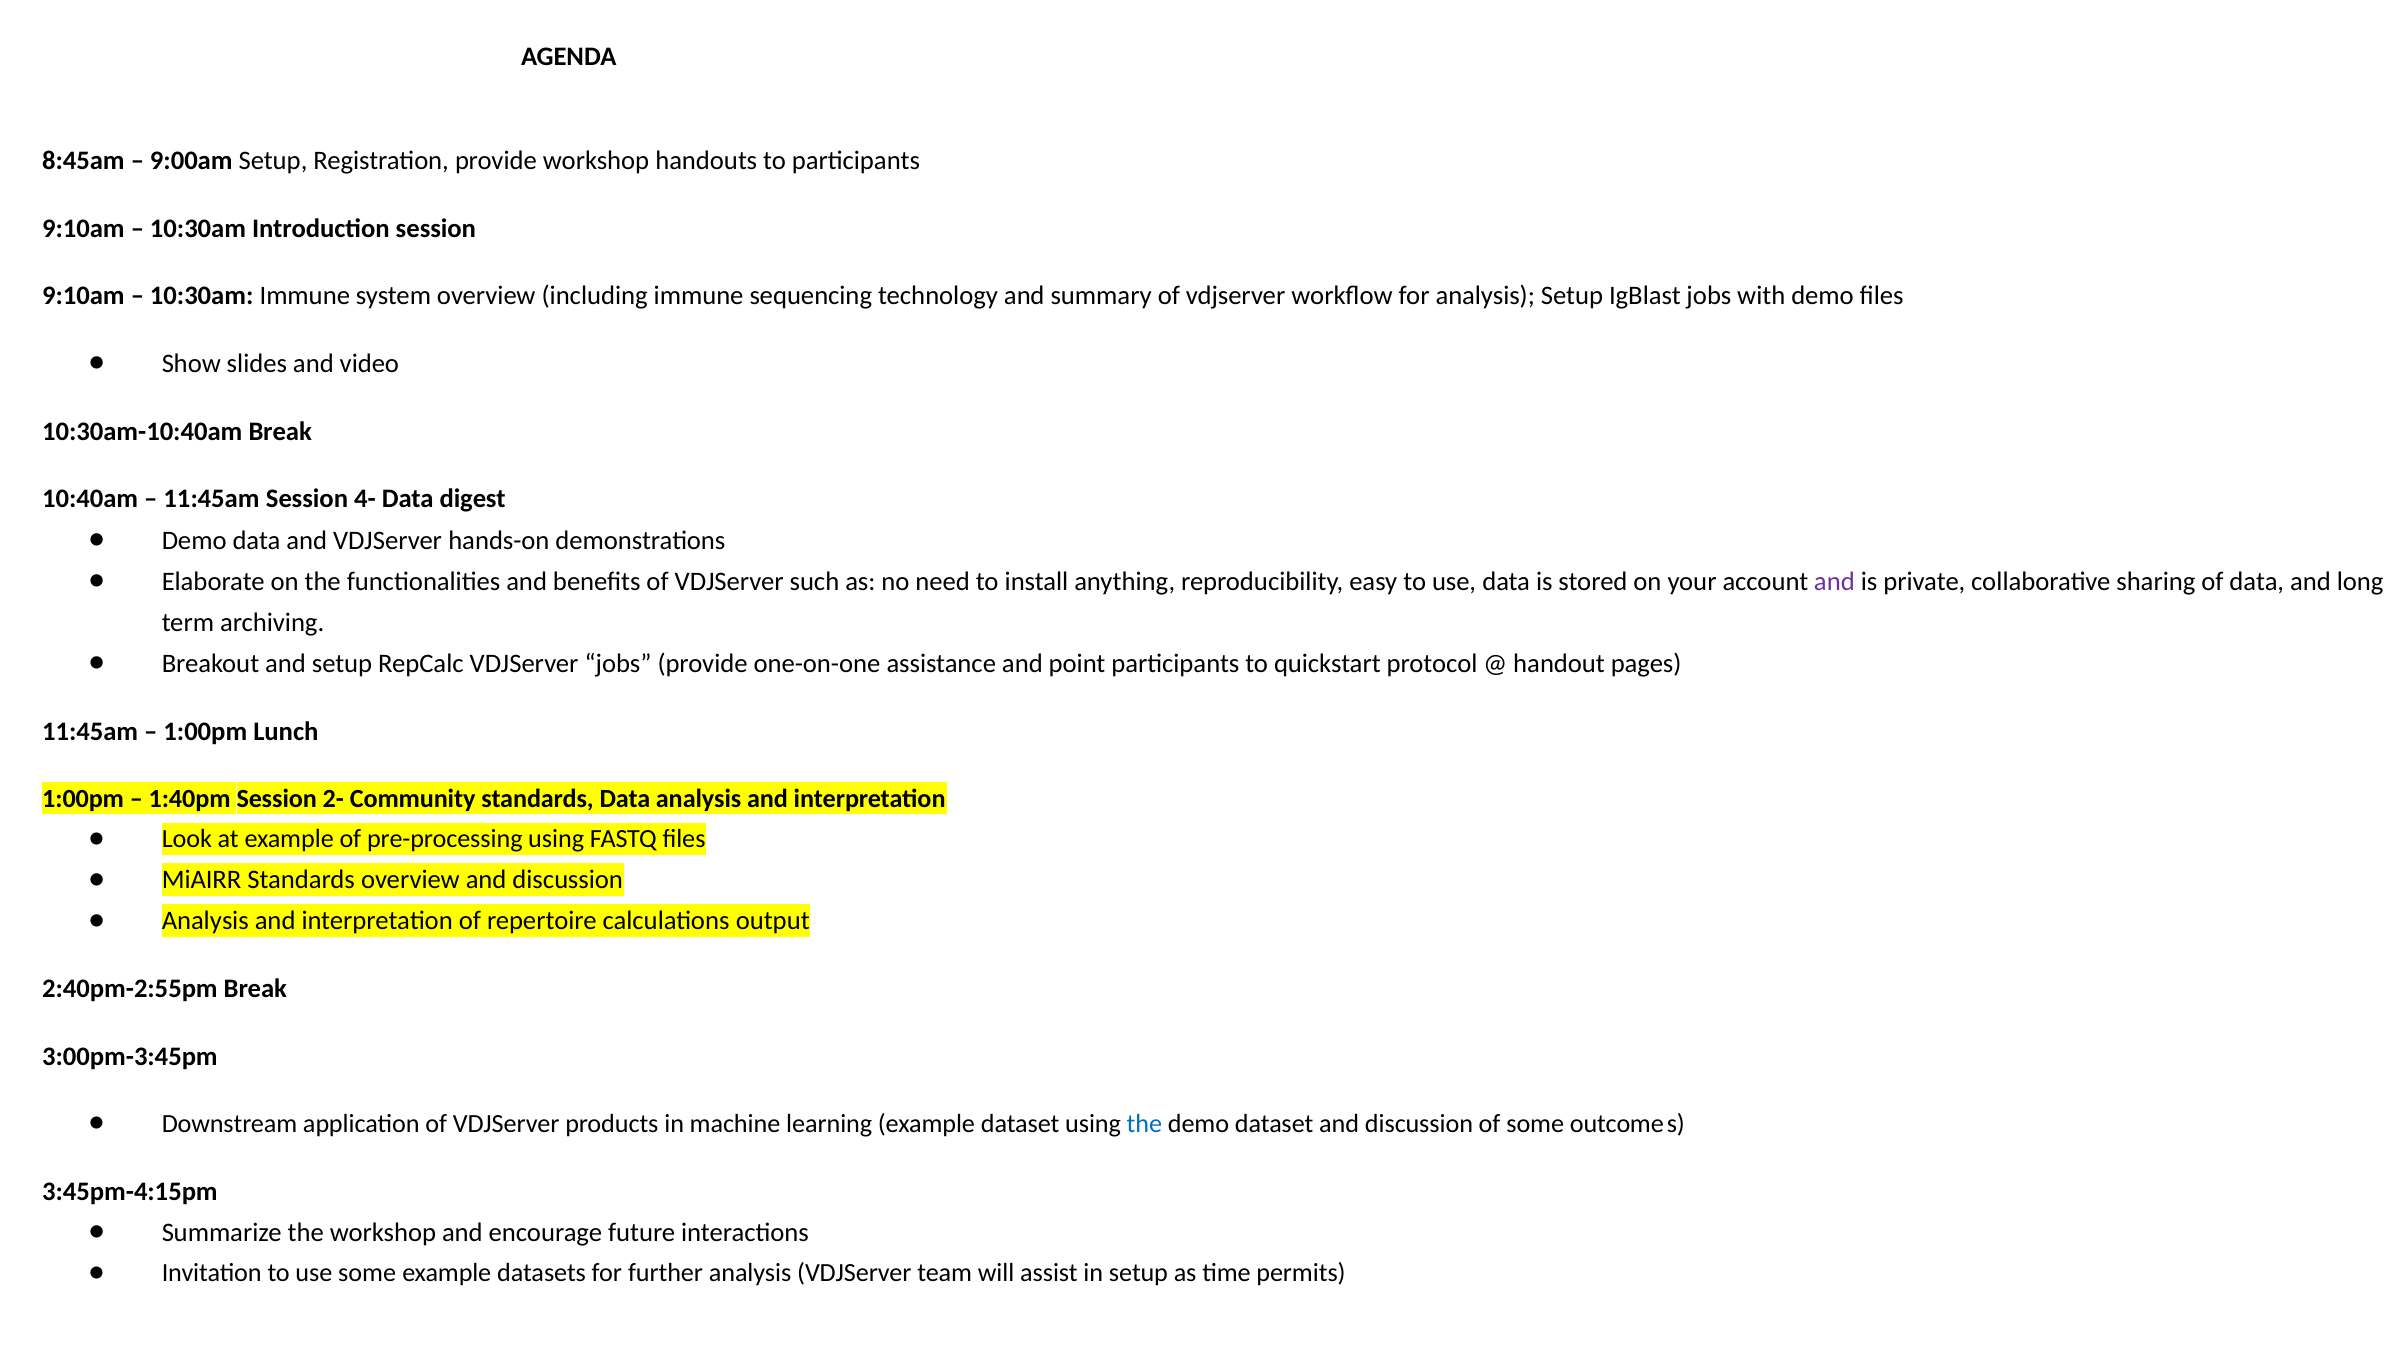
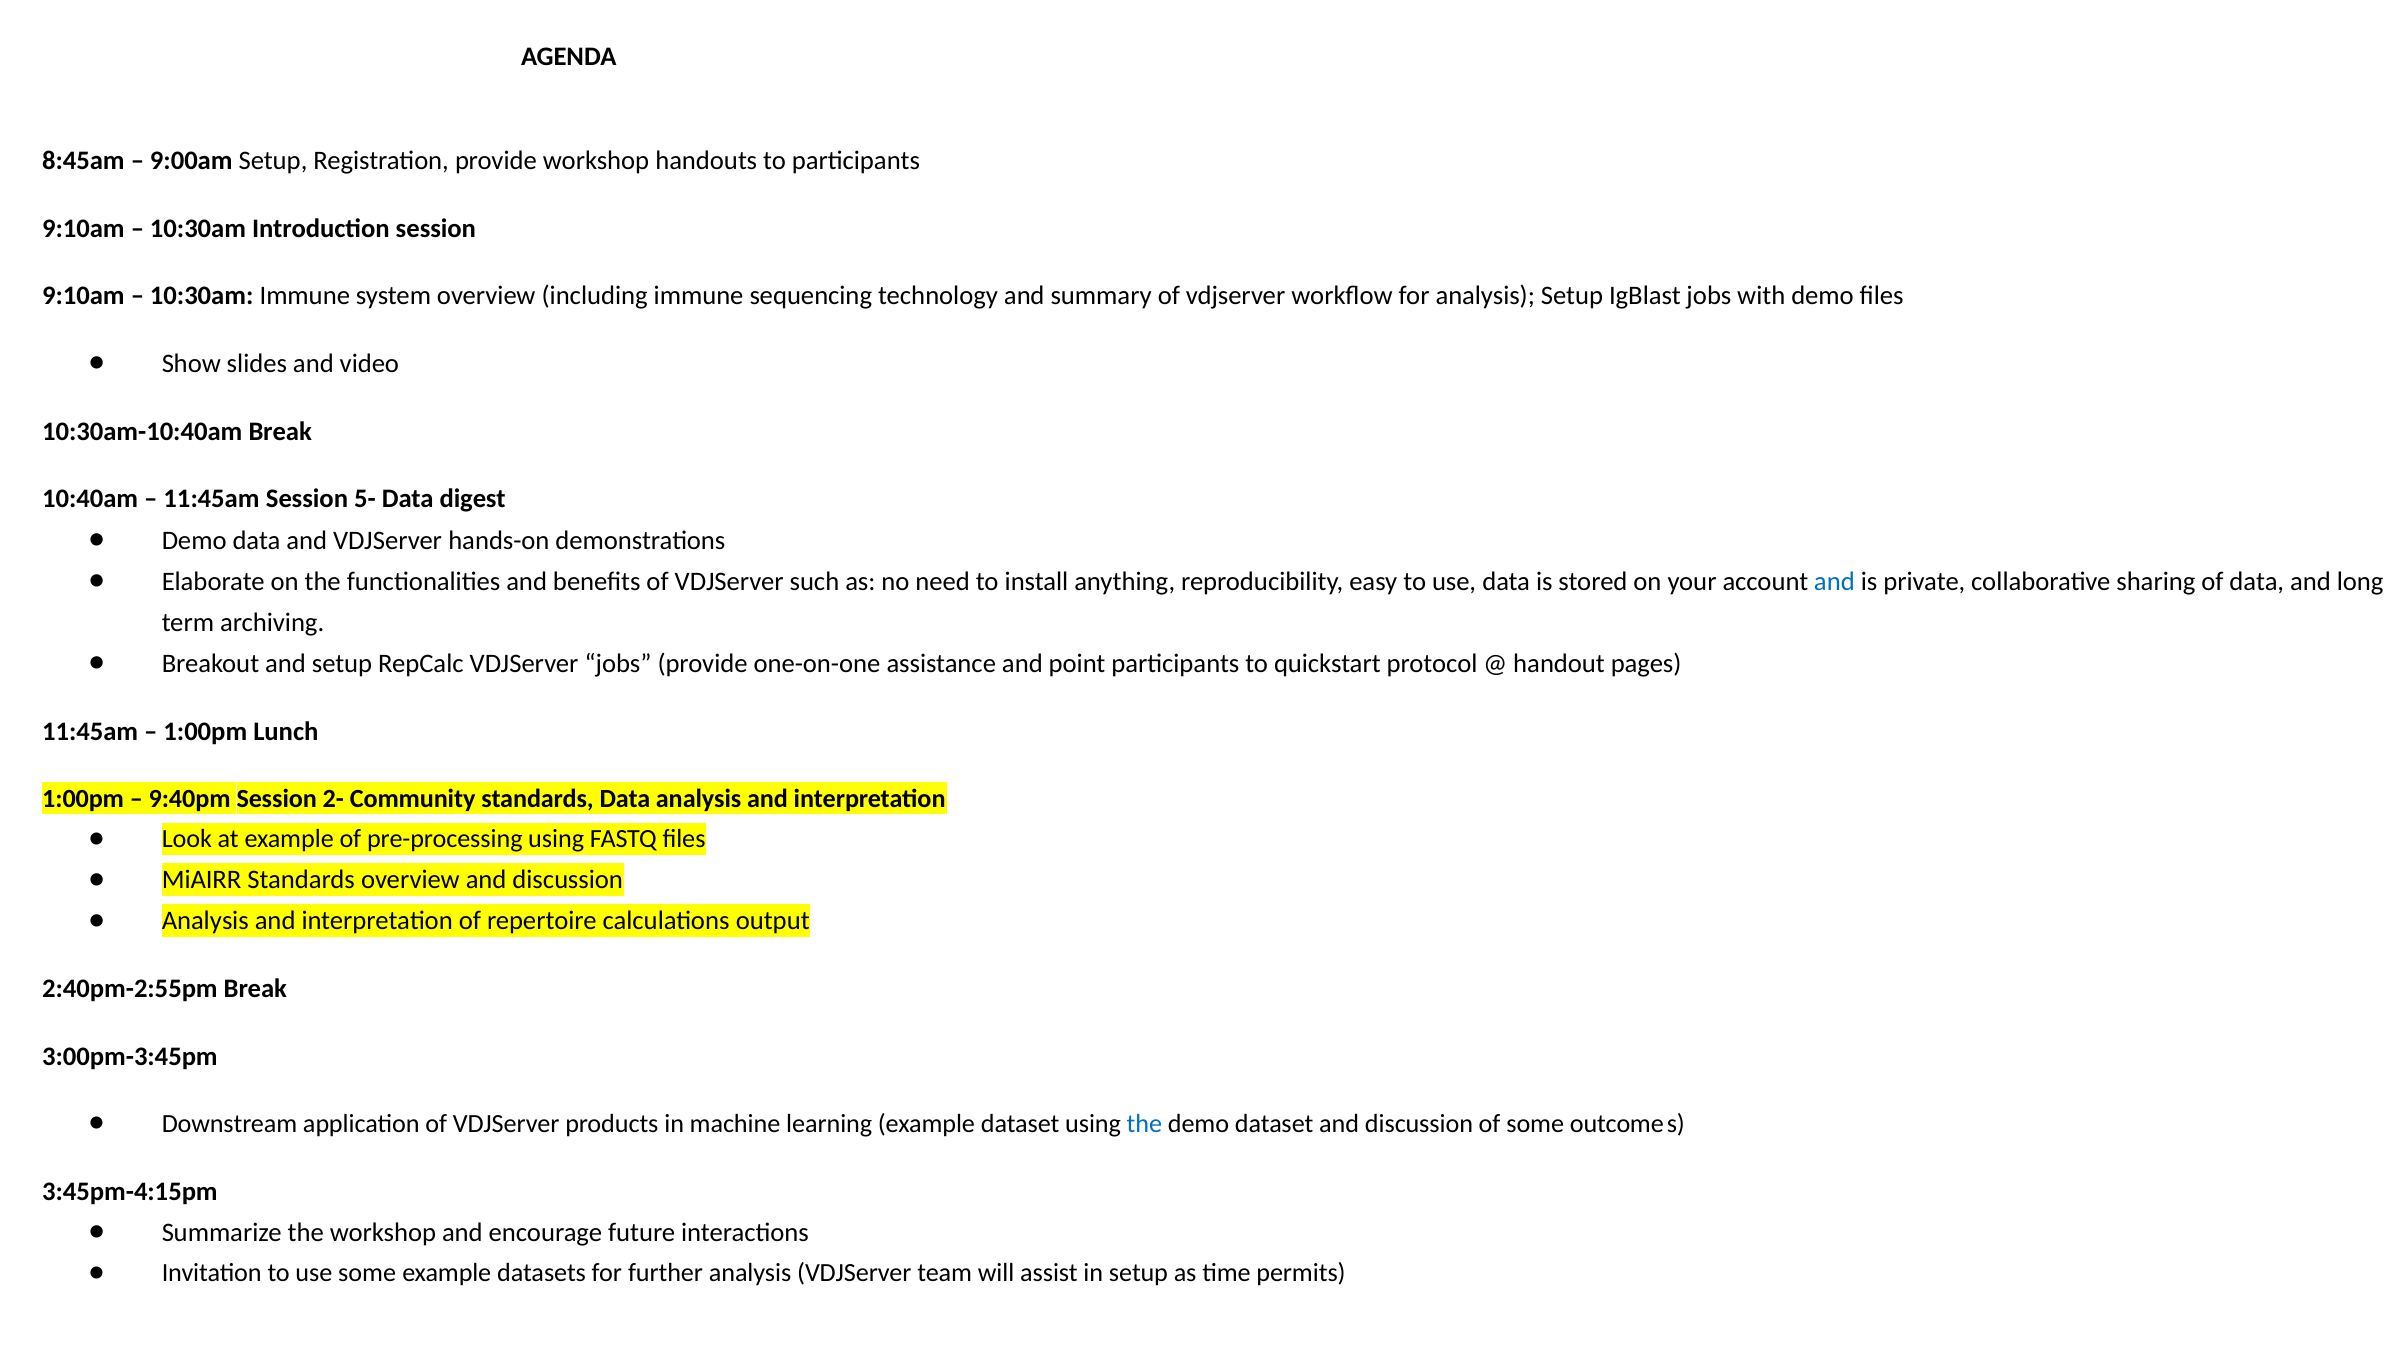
4-: 4- -> 5- (365, 499)
and colour: purple -> blue (1834, 581)
1:40pm: 1:40pm -> 9:40pm (190, 799)
